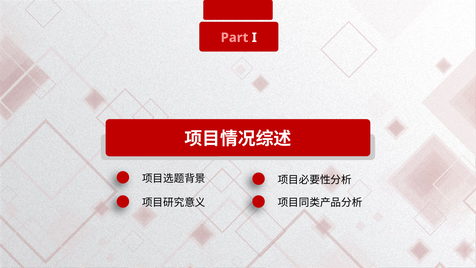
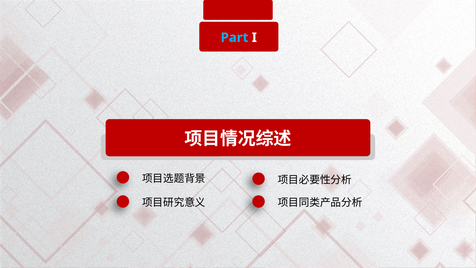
Part colour: pink -> light blue (235, 38)
